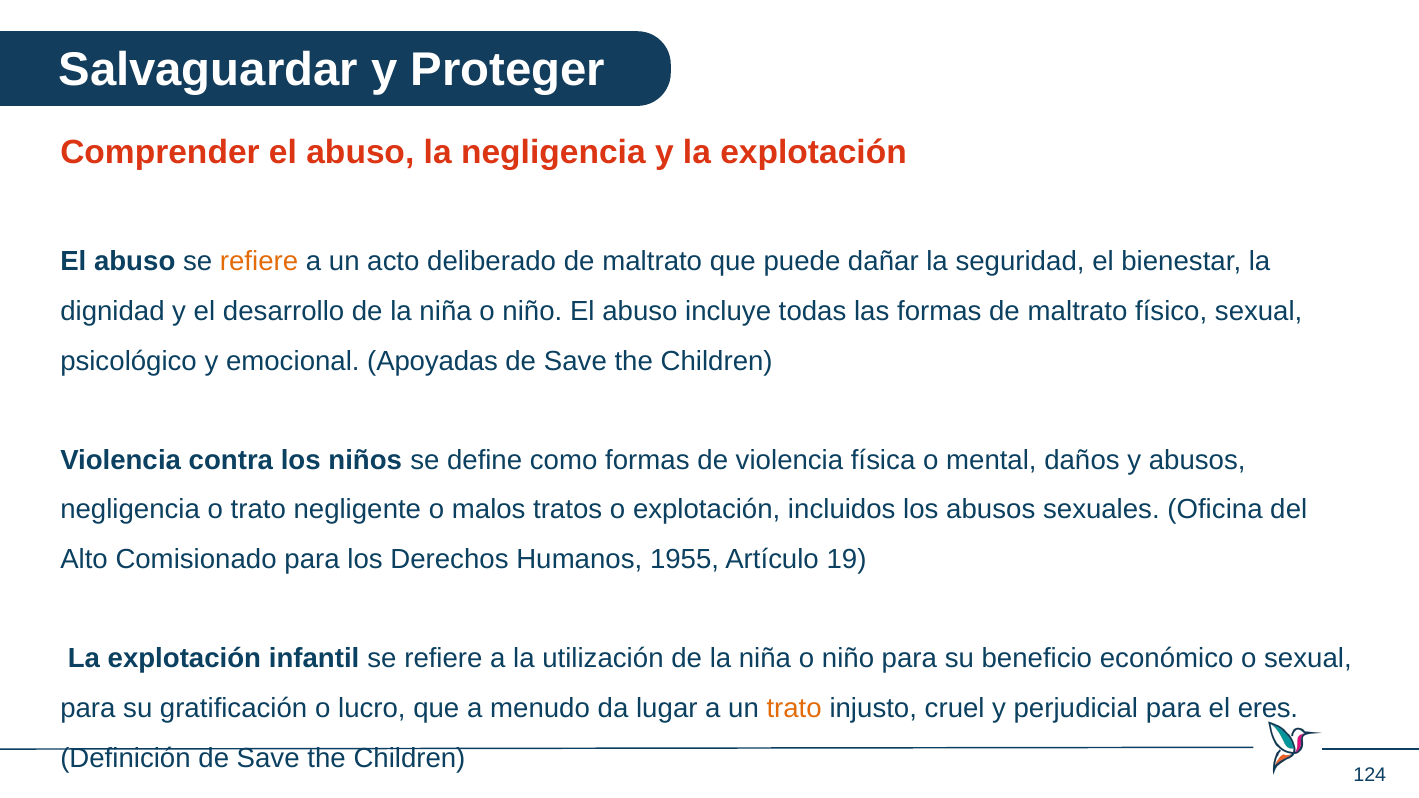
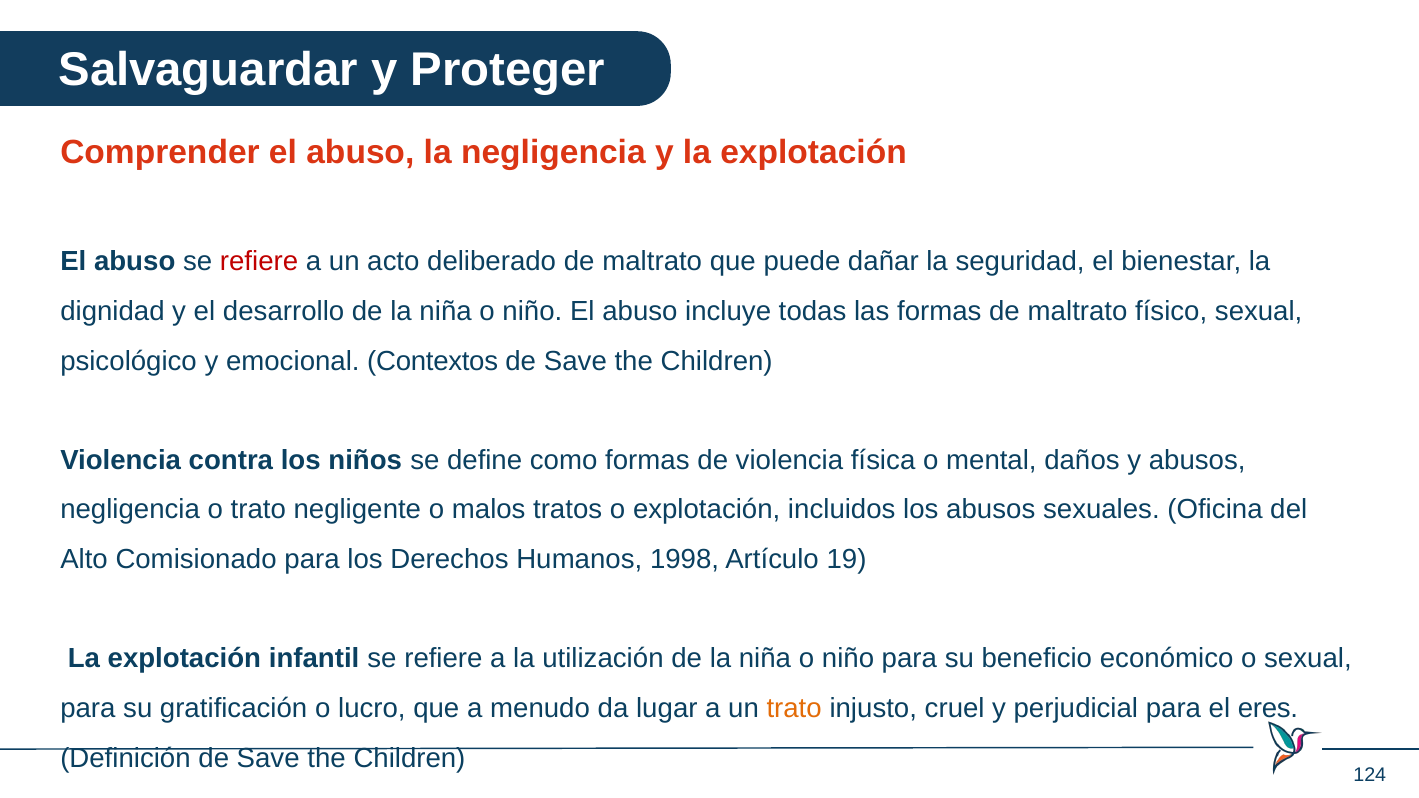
refiere colour: orange -> red (259, 262)
Apoyadas: Apoyadas -> Contextos (433, 361)
1955: 1955 -> 1998 (685, 560)
